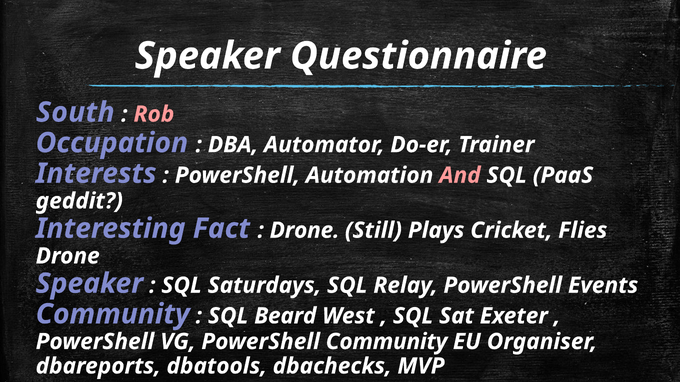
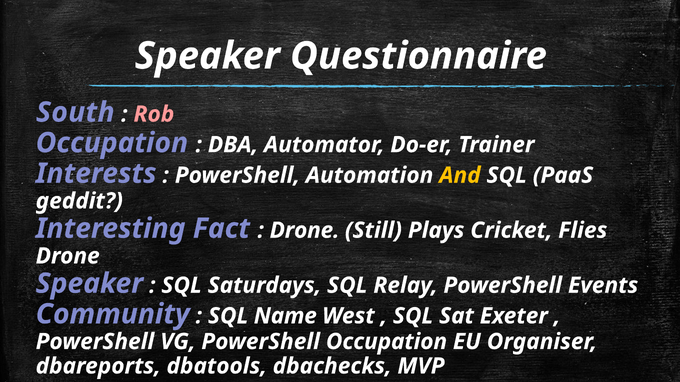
And colour: pink -> yellow (460, 176)
Beard: Beard -> Name (285, 316)
PowerShell Community: Community -> Occupation (386, 342)
